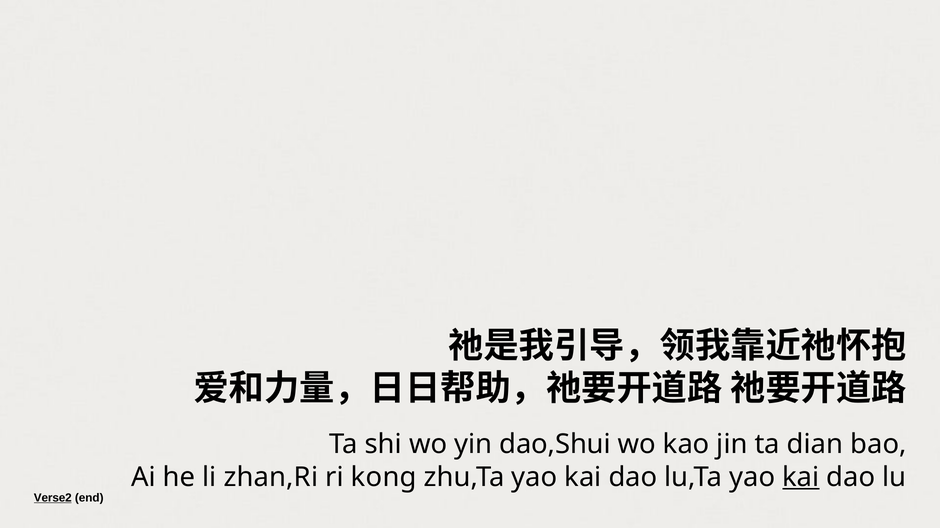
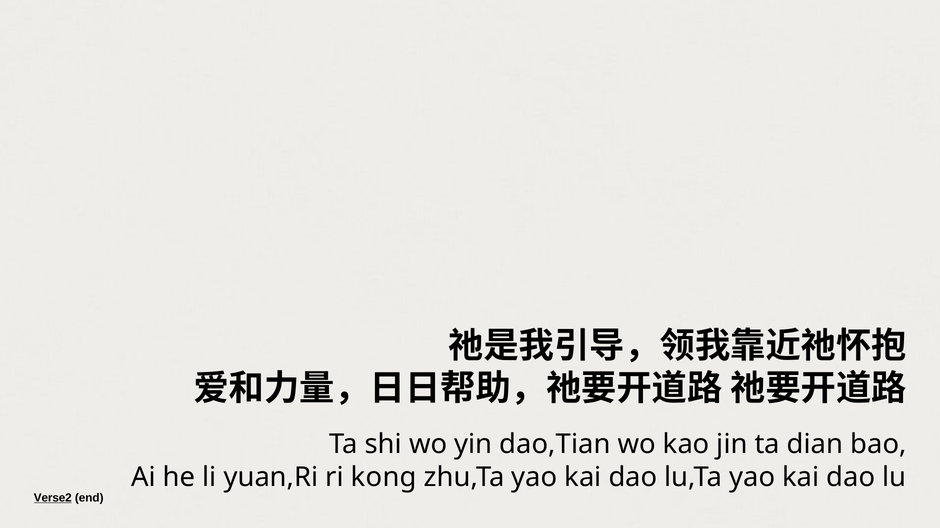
dao,Shui: dao,Shui -> dao,Tian (555, 445)
zhan,Ri: zhan,Ri -> yuan,Ri (271, 478)
kai underline: present -> none (801, 478)
